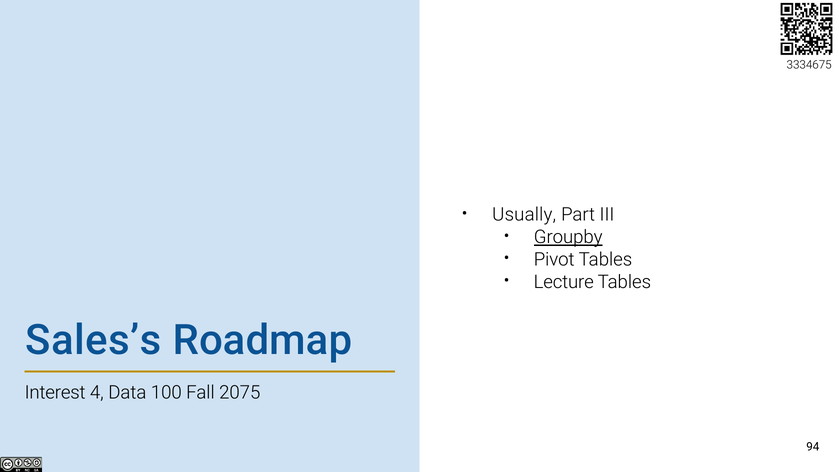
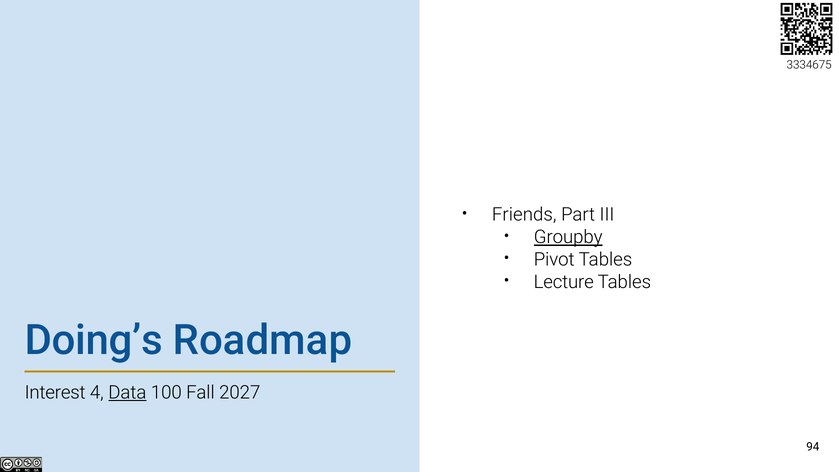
Usually: Usually -> Friends (524, 215)
Sales’s: Sales’s -> Doing’s (94, 340)
Data underline: none -> present (127, 393)
2075: 2075 -> 2027 (240, 393)
